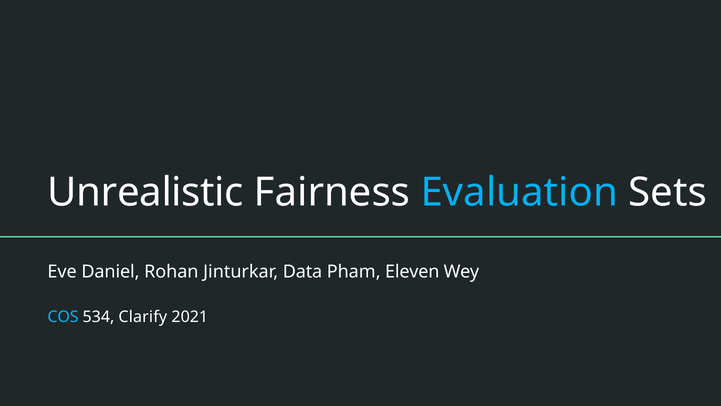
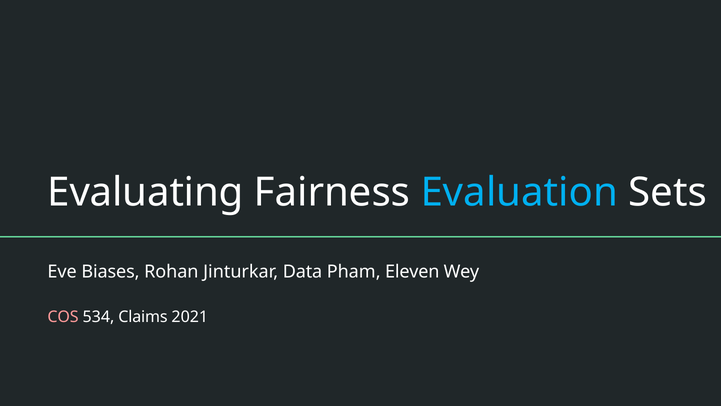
Unrealistic: Unrealistic -> Evaluating (145, 192)
Daniel: Daniel -> Biases (110, 271)
COS colour: light blue -> pink (63, 317)
Clarify: Clarify -> Claims (143, 317)
